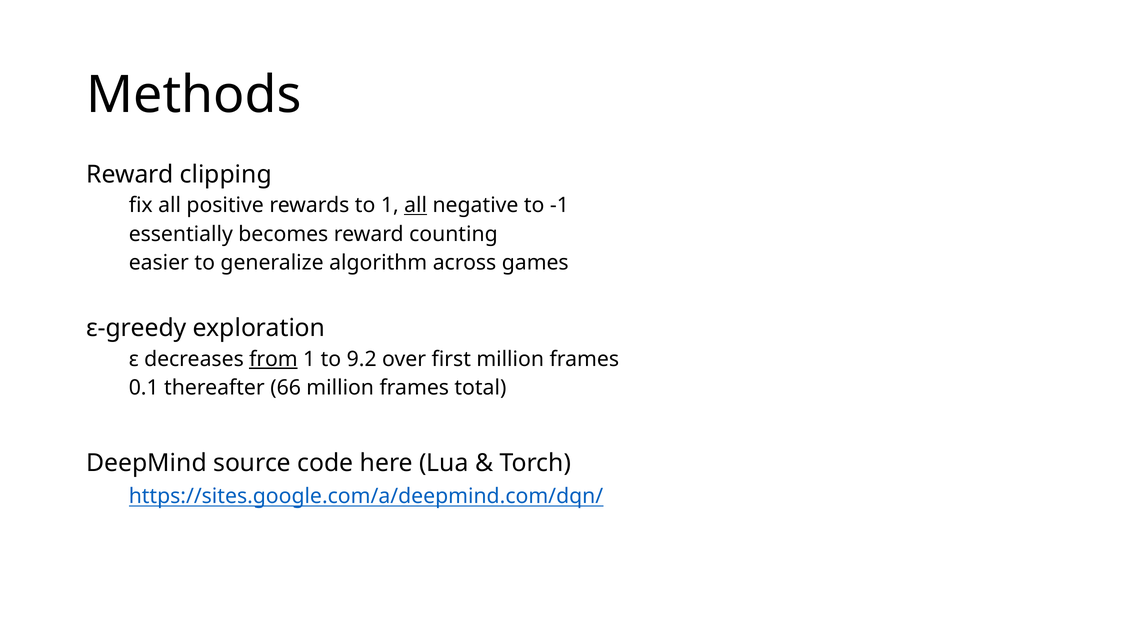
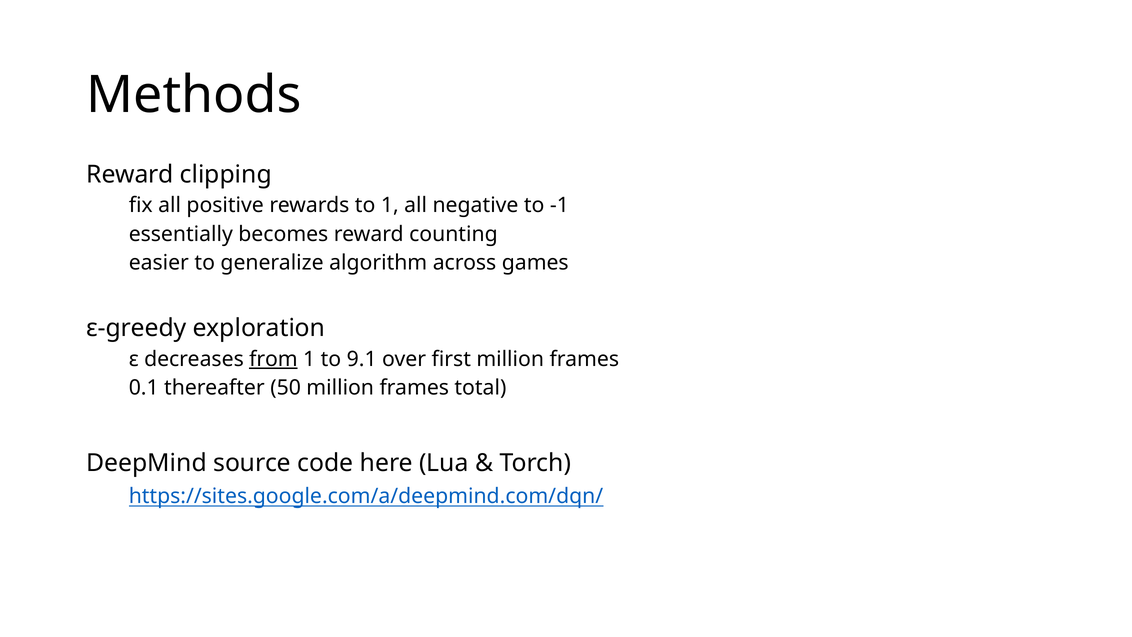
all underline: present -> none (416, 205)
9.2: 9.2 -> 9.1 (362, 359)
66: 66 -> 50 (286, 388)
